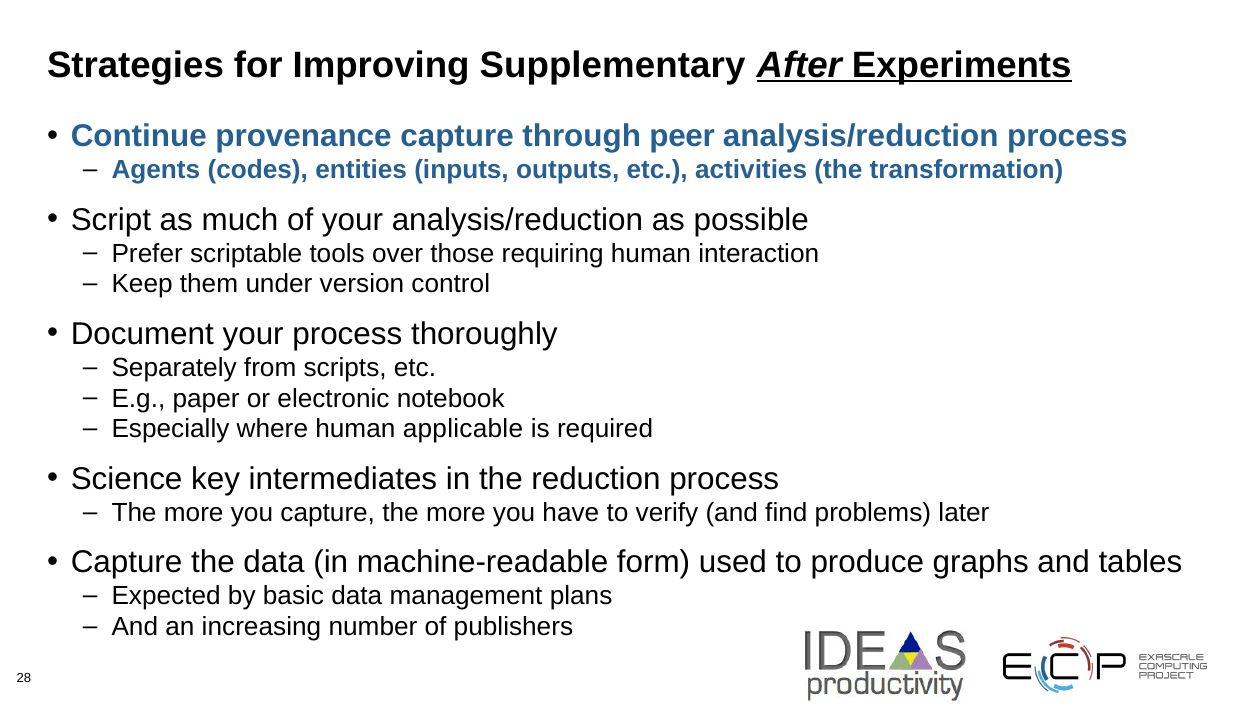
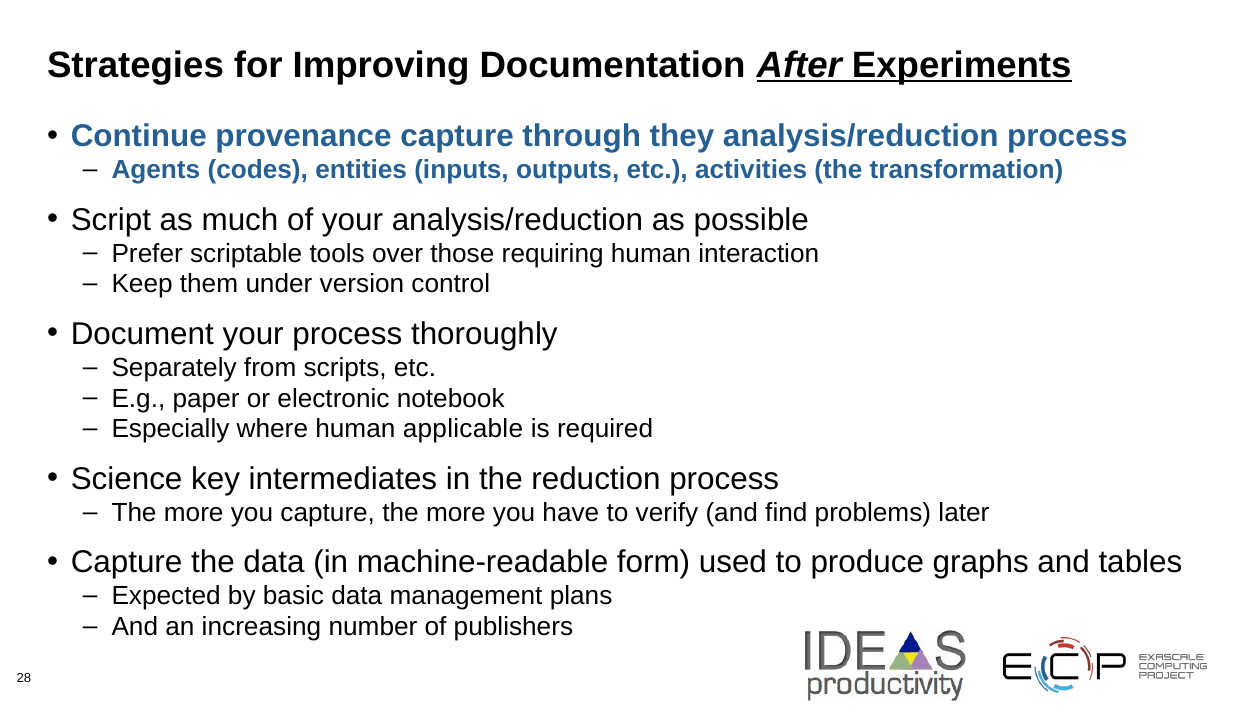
Supplementary: Supplementary -> Documentation (613, 65)
peer: peer -> they (682, 136)
